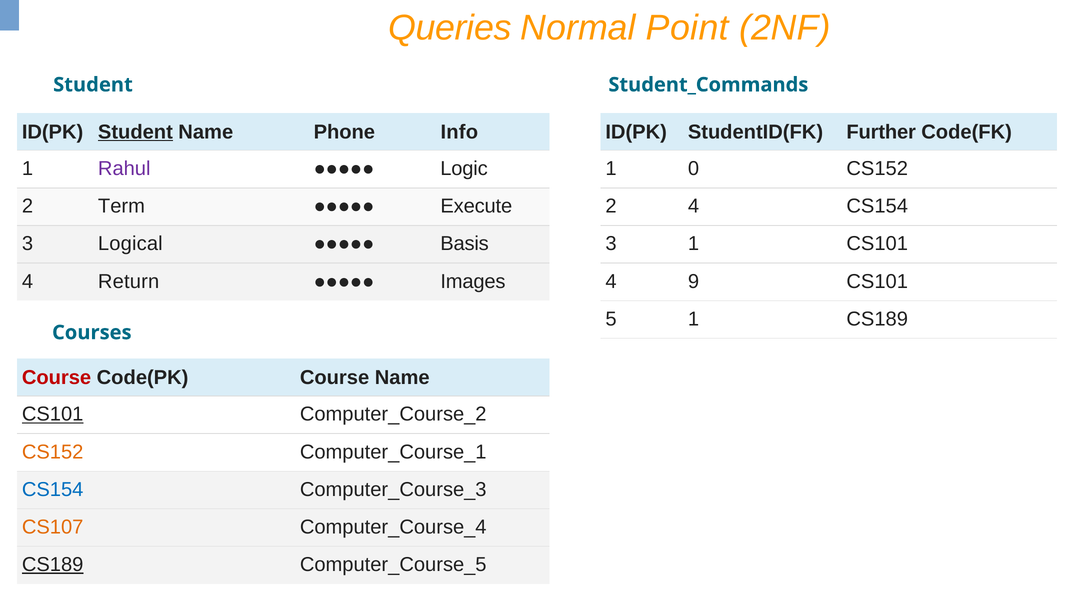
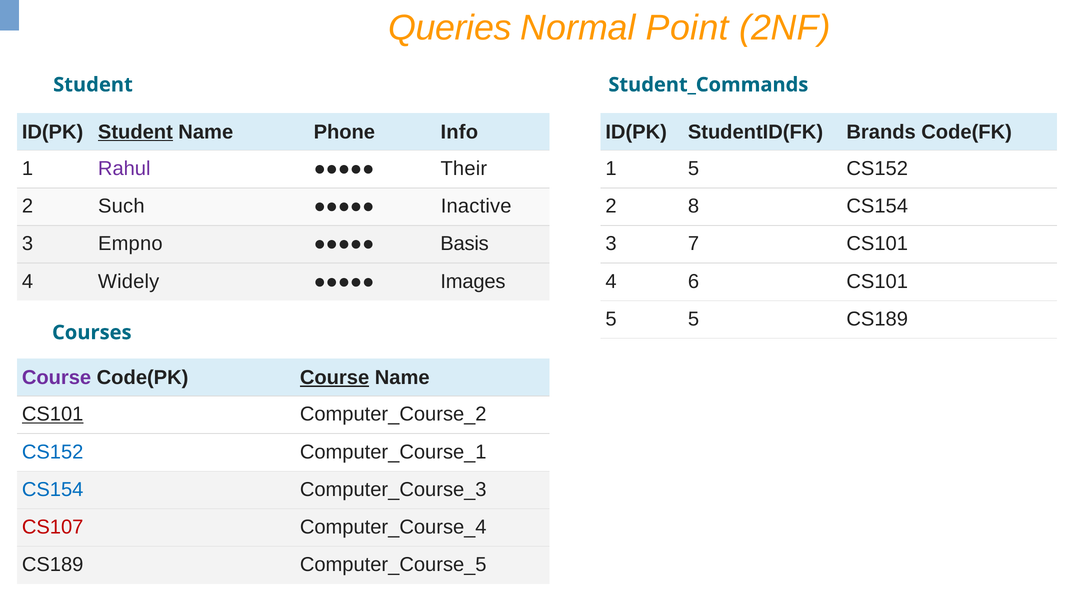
Further: Further -> Brands (881, 132)
Logic: Logic -> Their (464, 169)
1 0: 0 -> 5 (694, 169)
Term: Term -> Such (121, 206)
Execute: Execute -> Inactive (476, 206)
2 4: 4 -> 8 (694, 206)
Logical: Logical -> Empno (130, 244)
3 1: 1 -> 7 (694, 244)
Return: Return -> Widely (129, 281)
9: 9 -> 6 (694, 281)
5 1: 1 -> 5 (694, 319)
Course colour: red -> purple (57, 378)
Course underline: none -> present (335, 378)
CS152 colour: orange -> blue (53, 452)
CS107 colour: orange -> red (53, 527)
CS189 underline: present -> none (53, 565)
